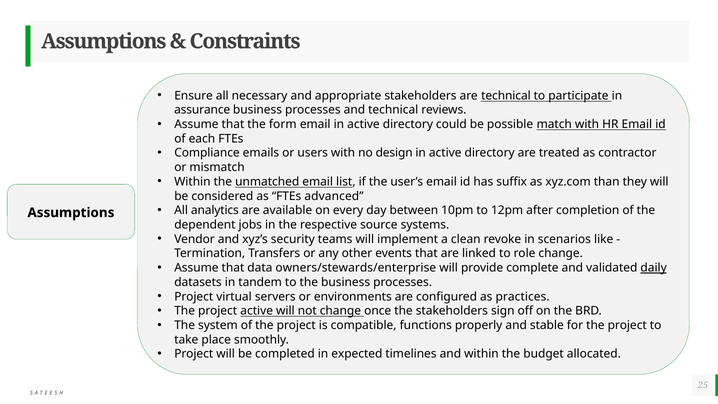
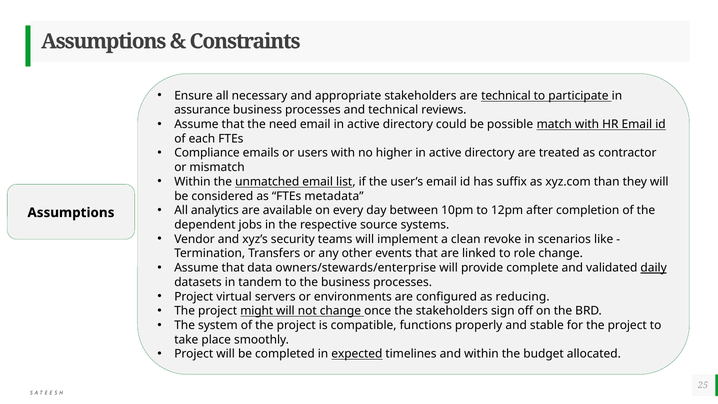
form: form -> need (283, 124)
design: design -> higher (394, 153)
advanced: advanced -> metadata (334, 196)
practices: practices -> reducing (523, 297)
project active: active -> might (257, 311)
expected underline: none -> present (357, 354)
